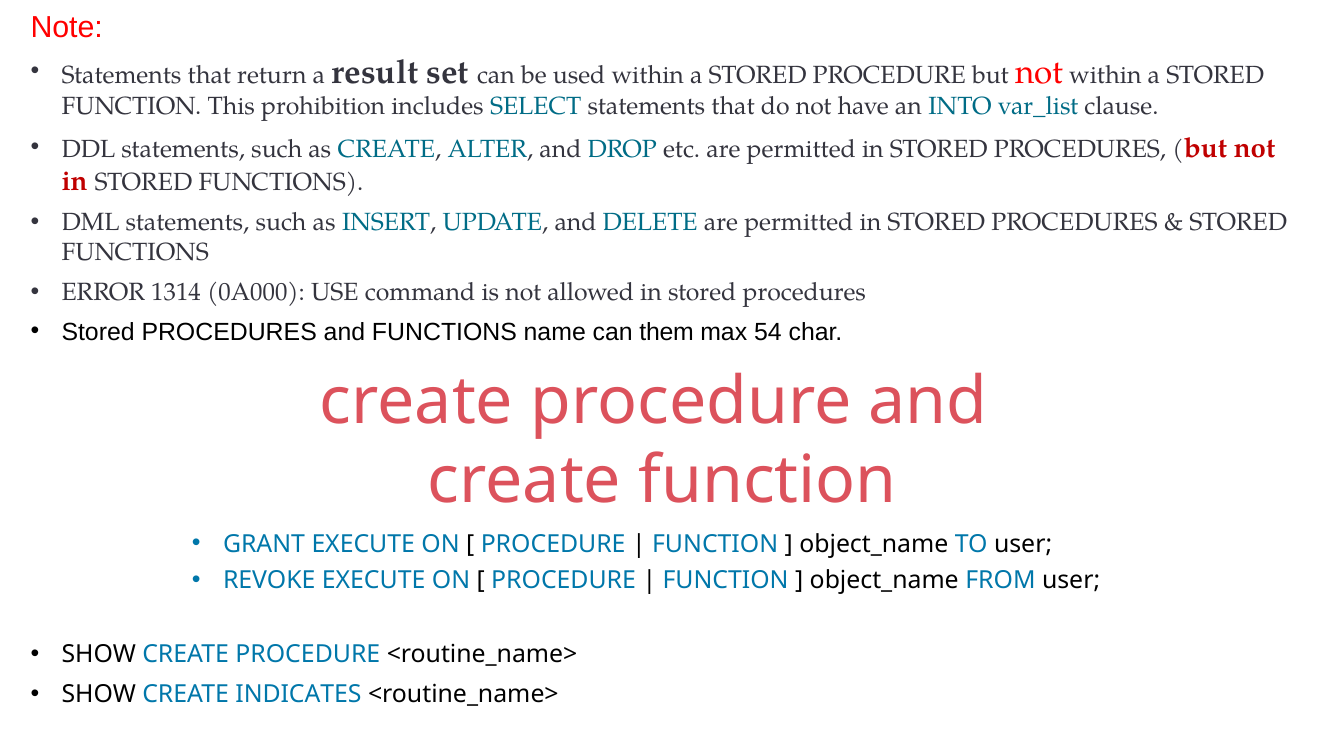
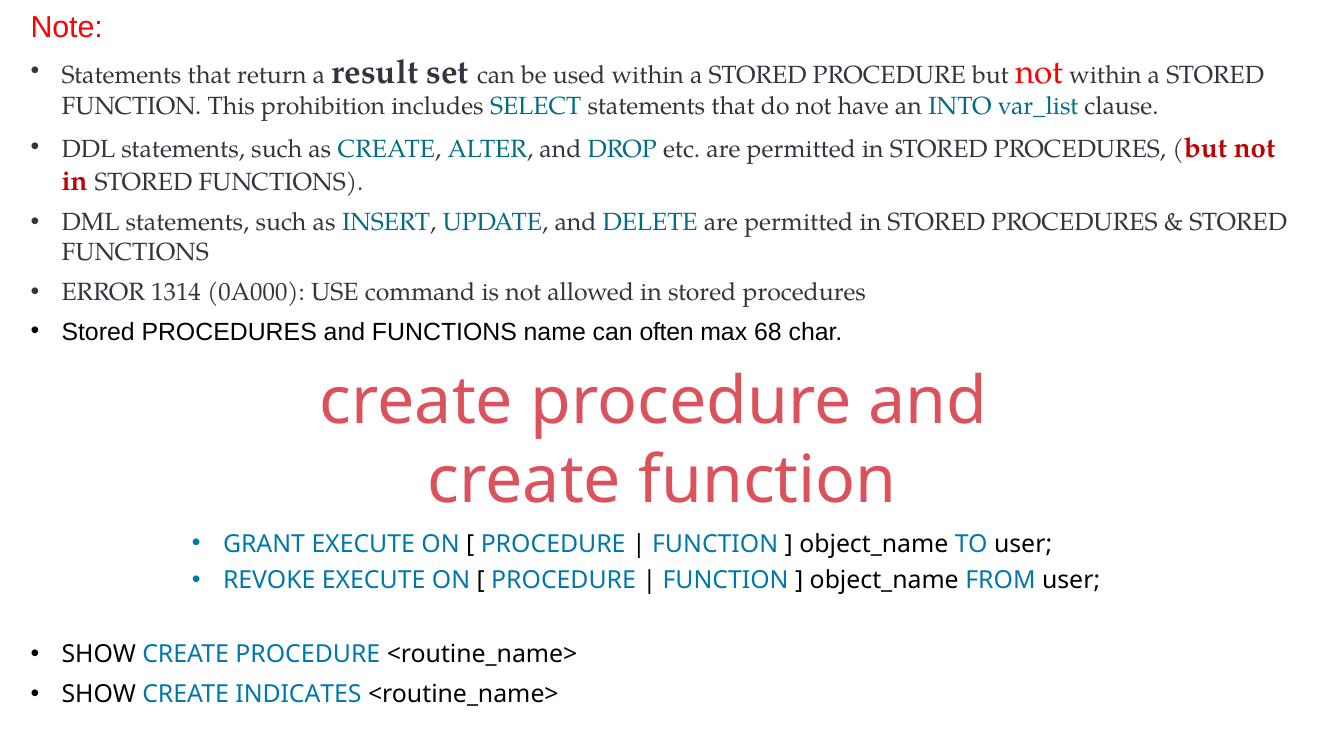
them: them -> often (667, 332)
54: 54 -> 68 (768, 332)
